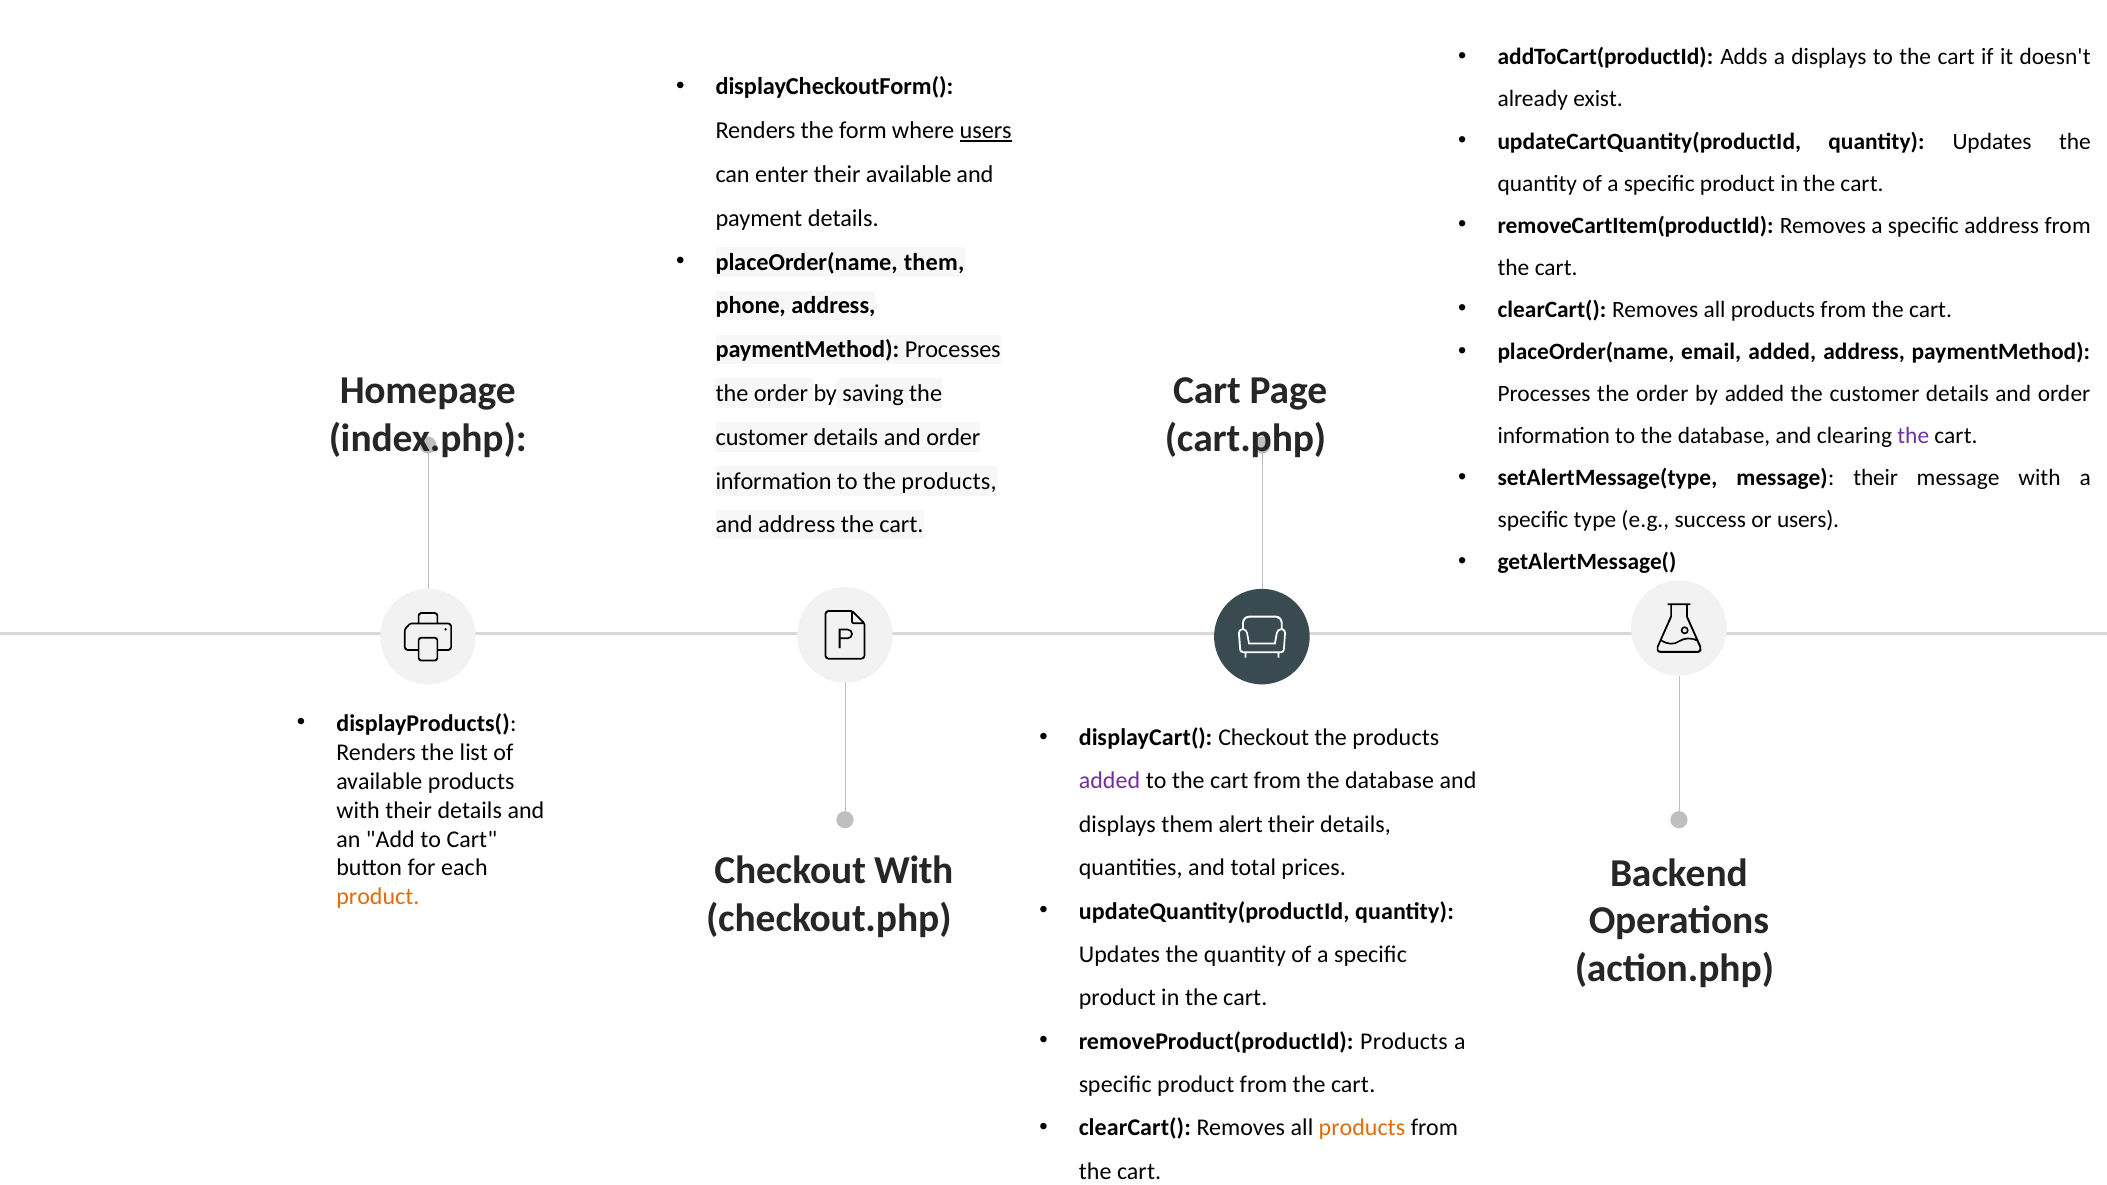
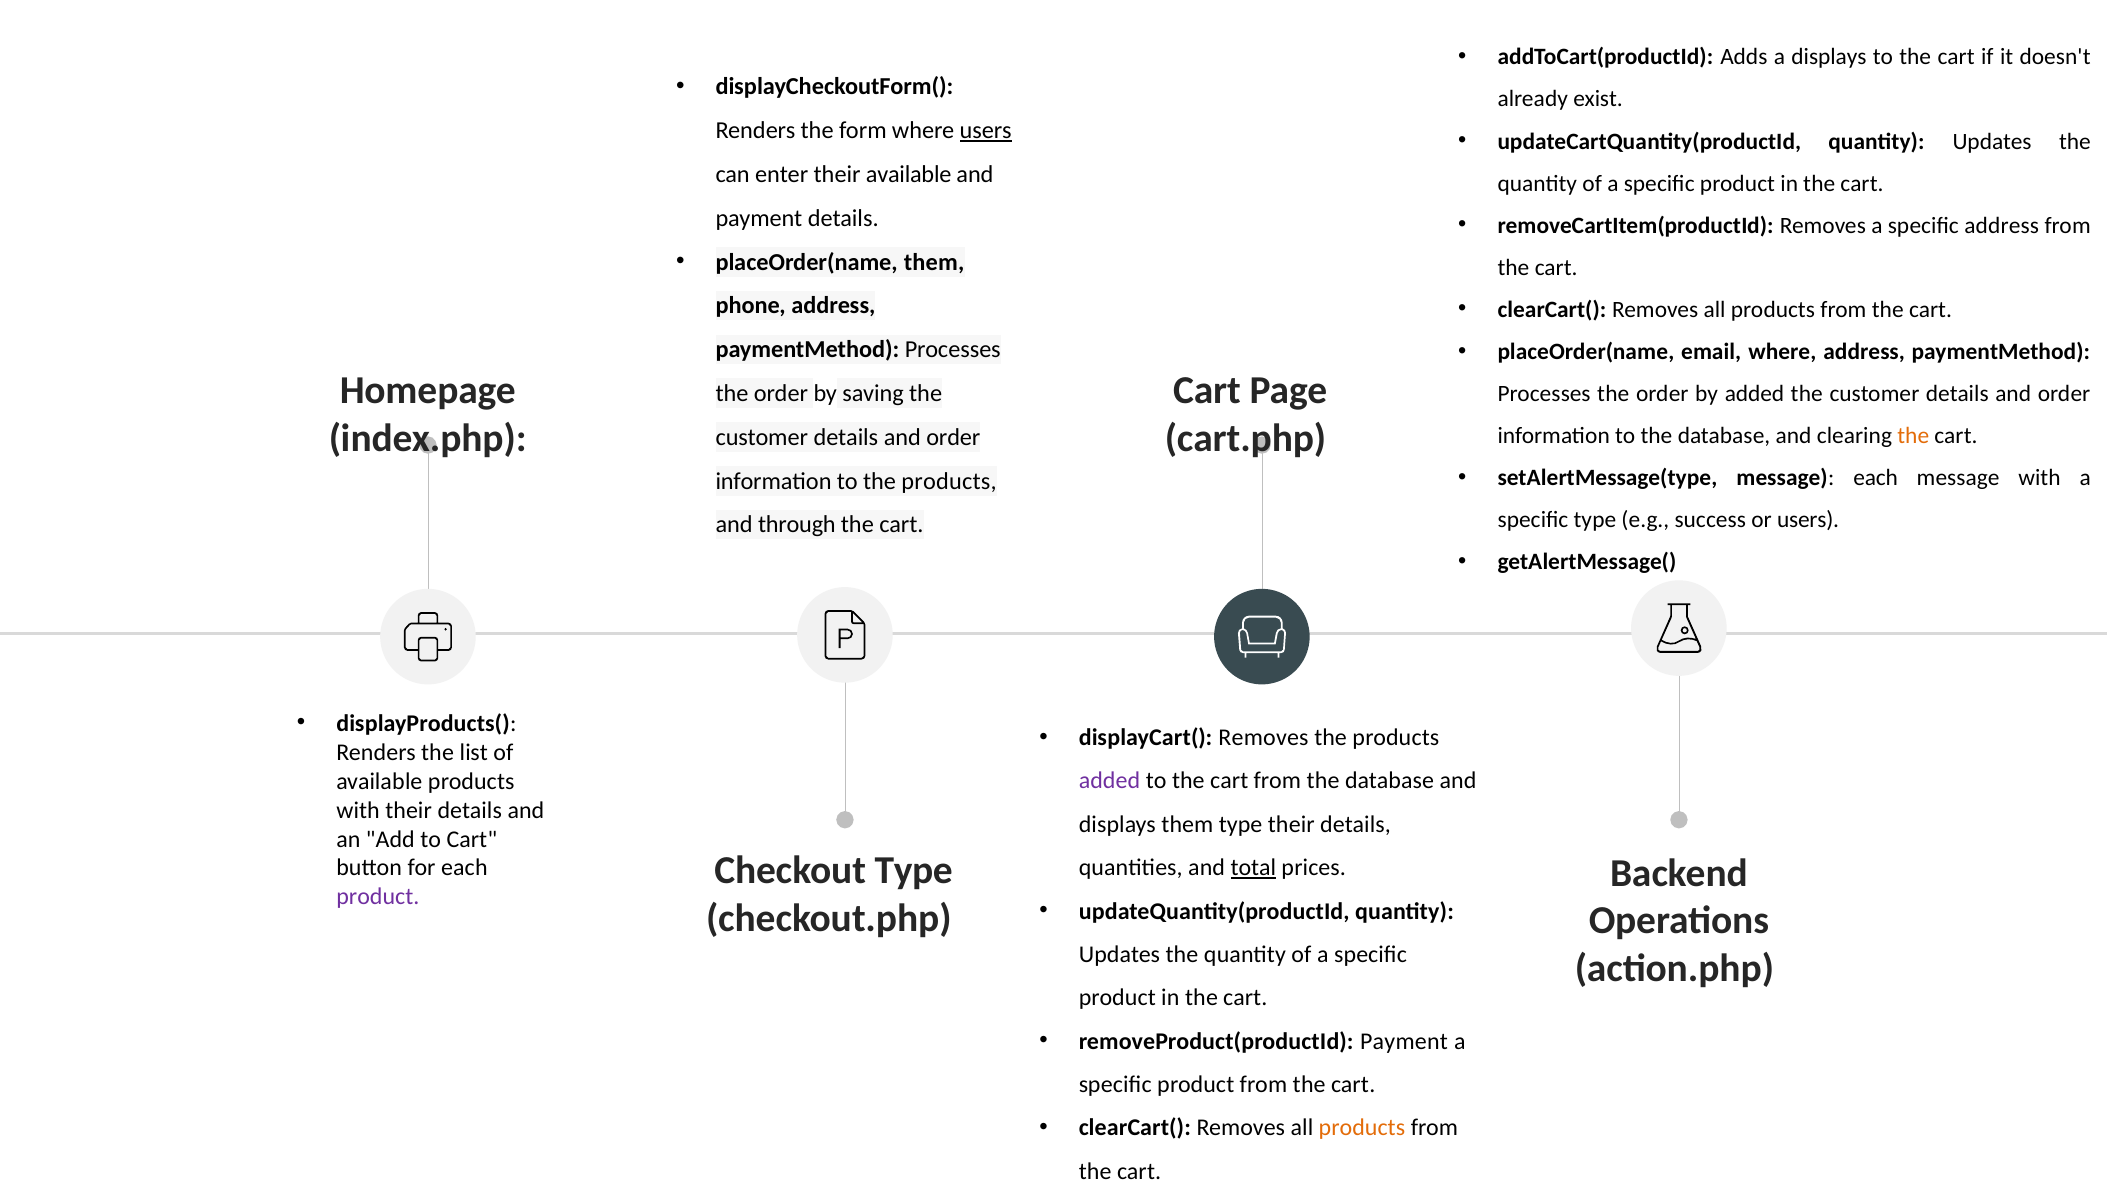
email added: added -> where (1782, 352)
the colour: purple -> orange (1913, 436)
message their: their -> each (1876, 478)
and address: address -> through (797, 525)
displayCart( Checkout: Checkout -> Removes (1264, 738)
them alert: alert -> type (1241, 825)
Checkout With: With -> Type (914, 871)
total underline: none -> present (1253, 868)
product colour: orange -> purple (378, 897)
removeProduct(productId Products: Products -> Payment (1404, 1042)
